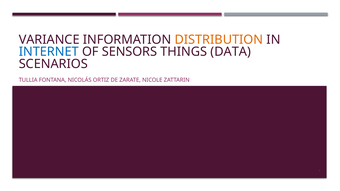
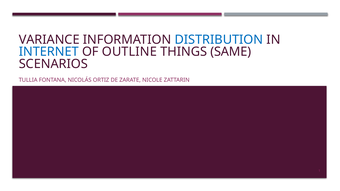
DISTRIBUTION colour: orange -> blue (219, 40)
SENSORS: SENSORS -> OUTLINE (129, 52)
DATA: DATA -> SAME (231, 52)
